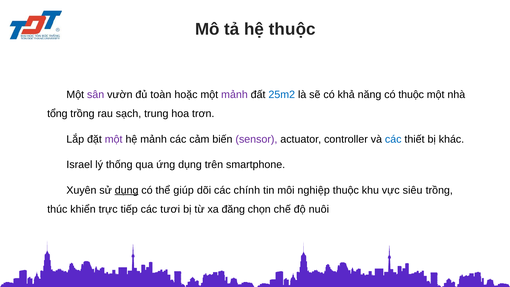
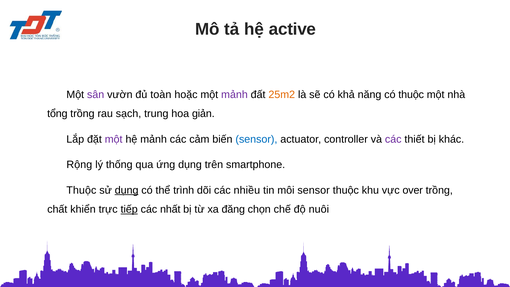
hệ thuộc: thuộc -> active (292, 29)
25m2 colour: blue -> orange (282, 95)
trơn: trơn -> giản (203, 114)
sensor colour: purple -> blue (256, 139)
các colour: blue -> purple (393, 139)
Israel: Israel -> Rộng (79, 165)
Xuyên: Xuyên -> Thuộc (81, 190)
giúp: giúp -> trình (184, 190)
chính: chính -> nhiều (247, 190)
môi nghiệp: nghiệp -> sensor (314, 190)
siêu: siêu -> over (413, 190)
thúc: thúc -> chất (57, 209)
tiếp underline: none -> present (129, 209)
tươi: tươi -> nhất (170, 209)
